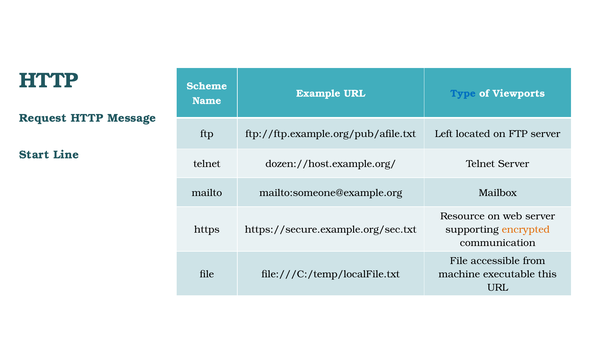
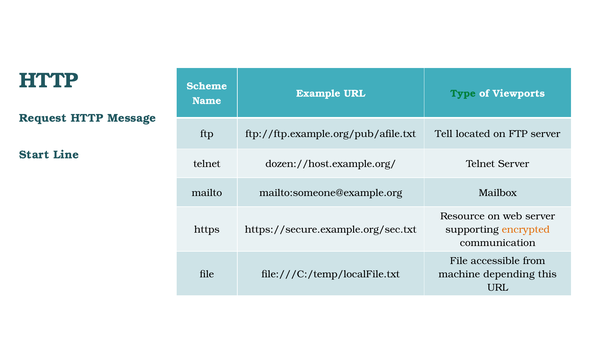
Type colour: blue -> green (463, 94)
Left: Left -> Tell (444, 134)
executable: executable -> depending (509, 274)
